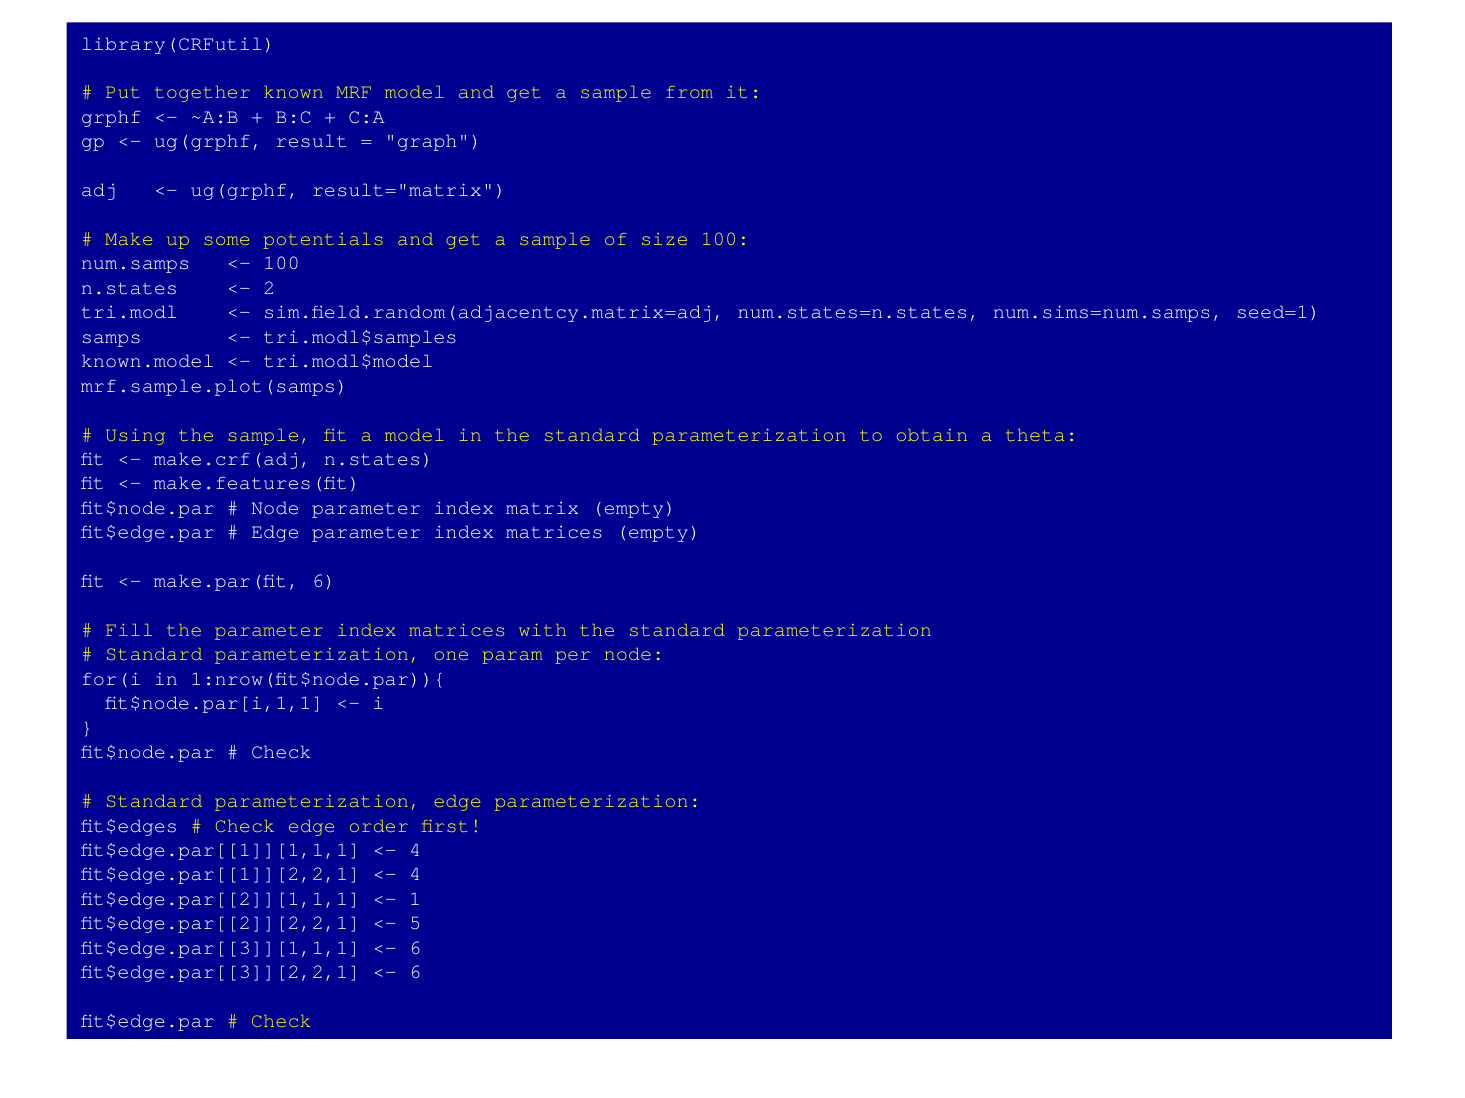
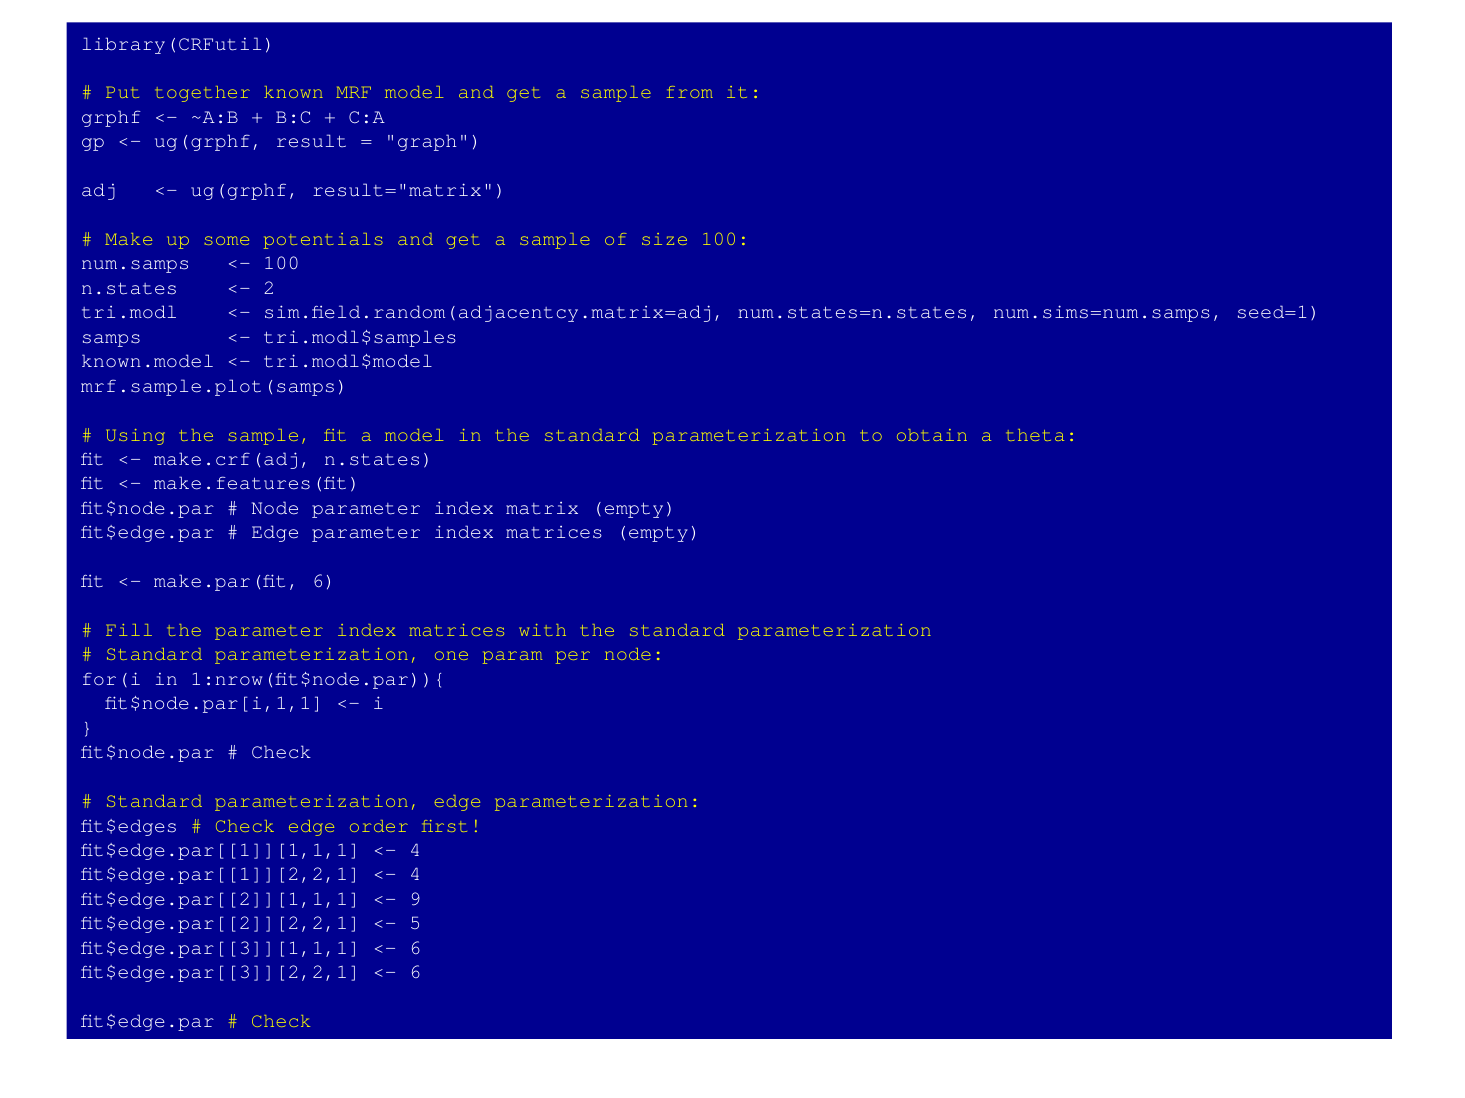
1: 1 -> 9 (415, 899)
